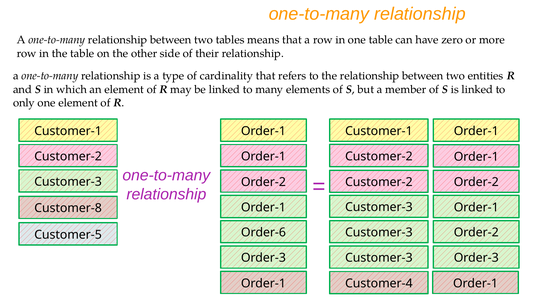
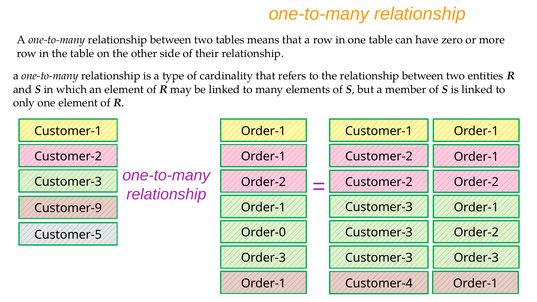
Customer-8: Customer-8 -> Customer-9 (68, 208)
Order-6: Order-6 -> Order-0 (263, 233)
